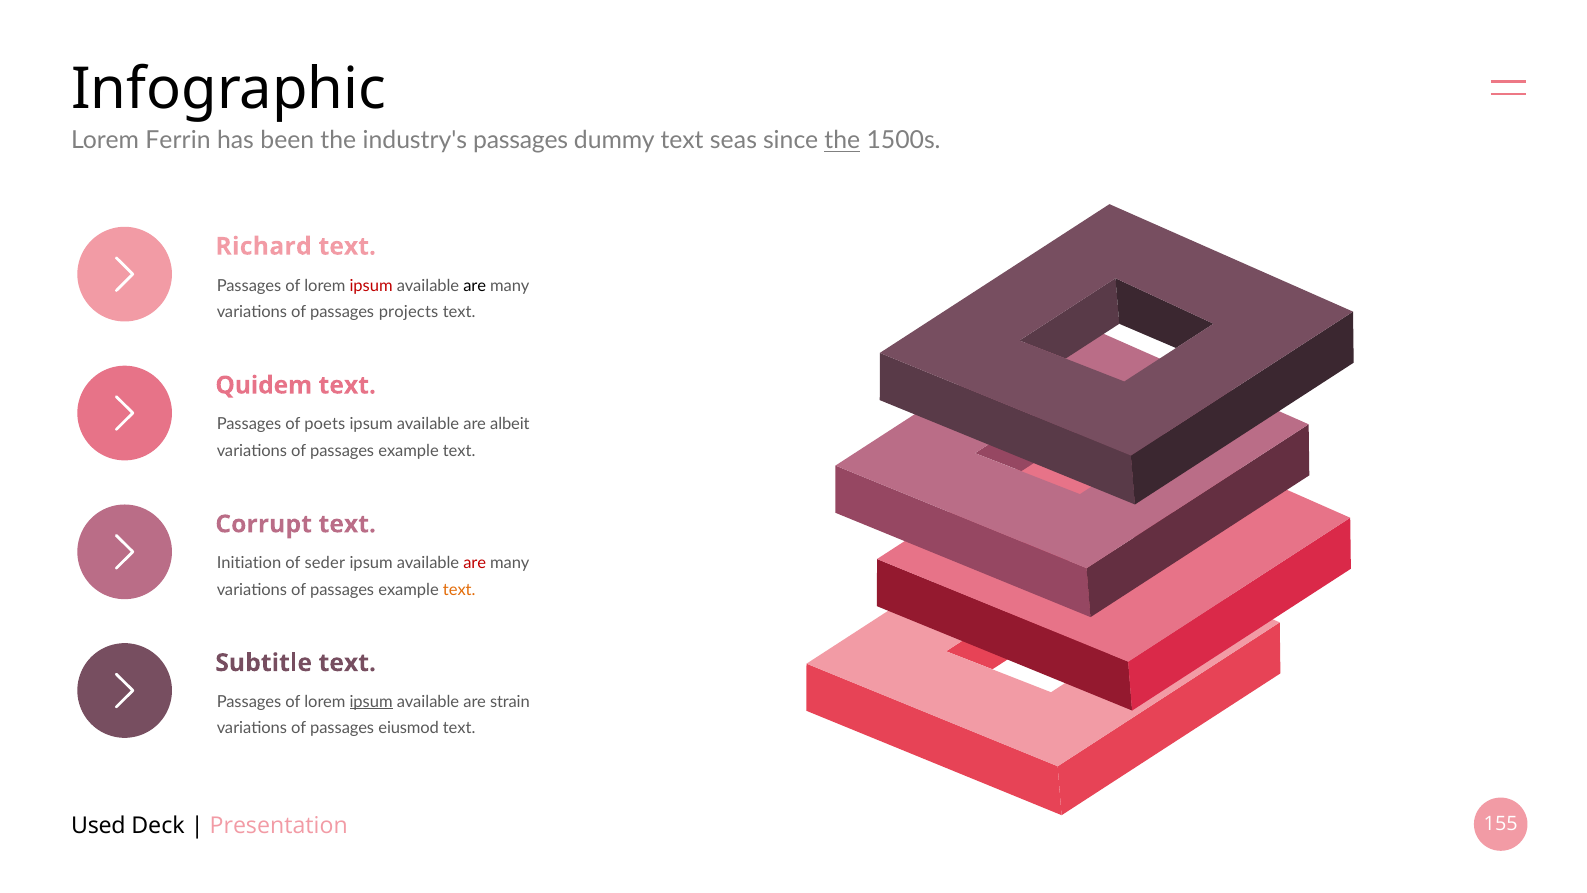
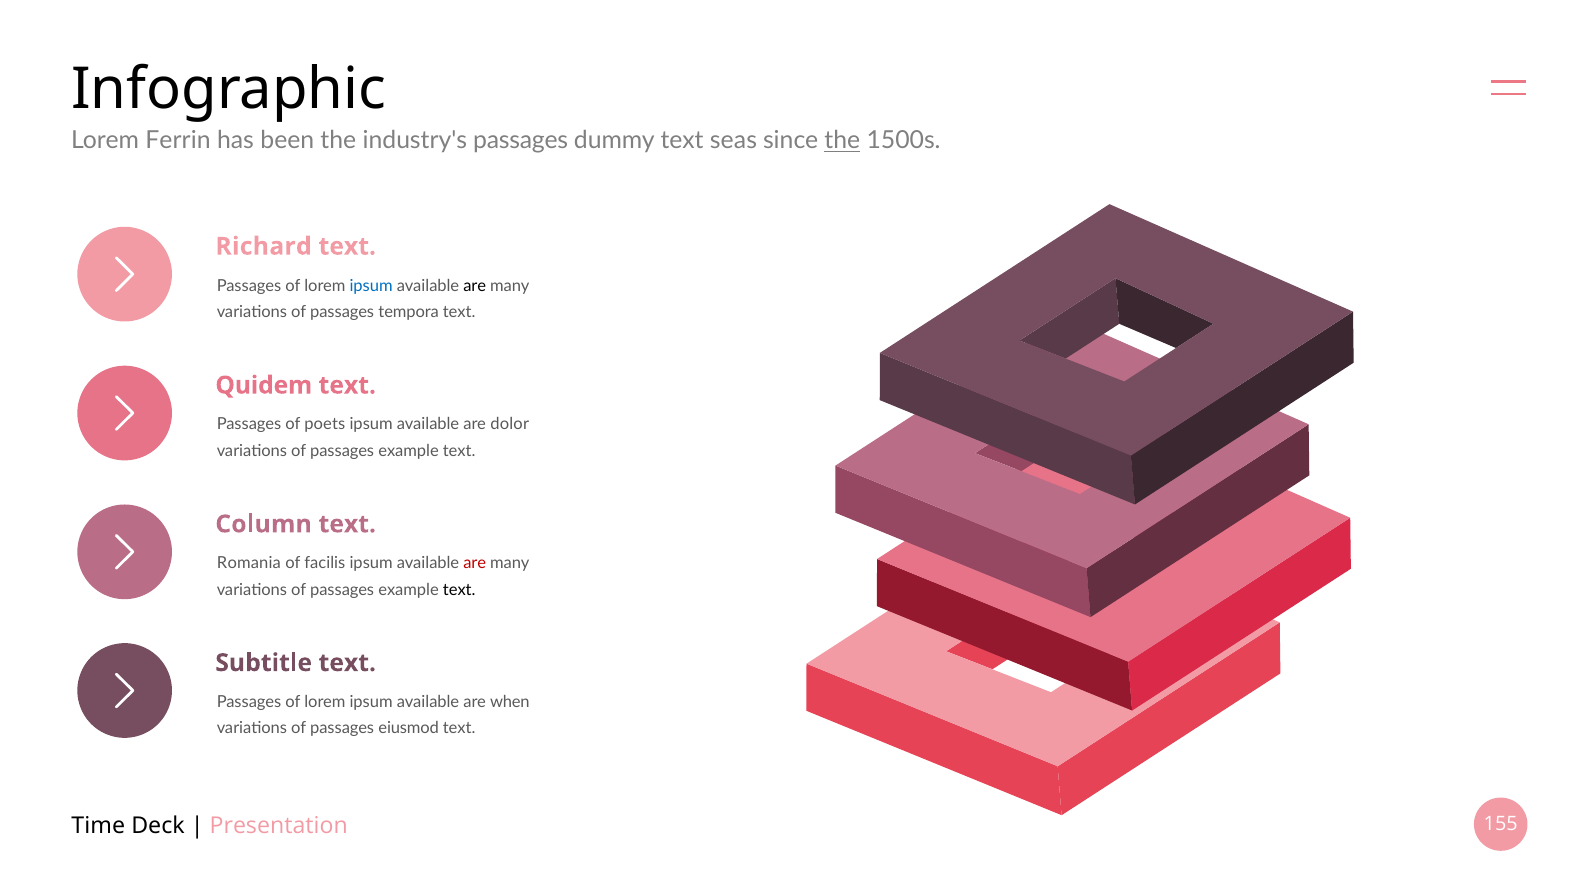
ipsum colour: red -> blue (371, 285)
projects: projects -> tempora (409, 312)
albeit: albeit -> dolor (510, 424)
Corrupt: Corrupt -> Column (264, 524)
Initiation: Initiation -> Romania (249, 563)
seder: seder -> facilis (325, 563)
text colour: orange -> black (459, 589)
ipsum underline: present -> none (371, 702)
strain: strain -> when (510, 702)
Used: Used -> Time (98, 826)
